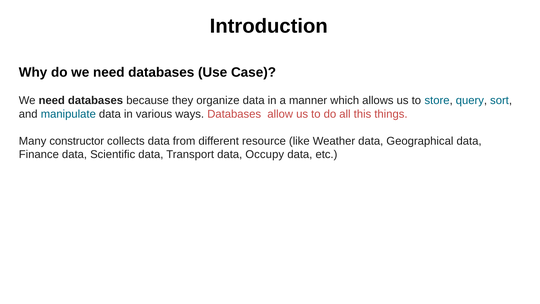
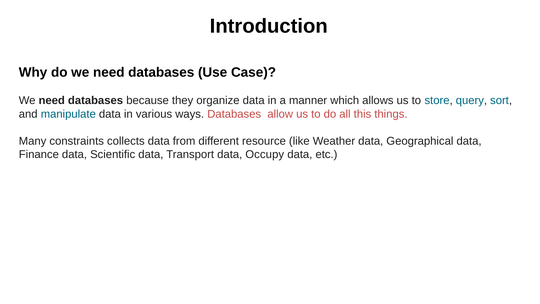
constructor: constructor -> constraints (77, 141)
